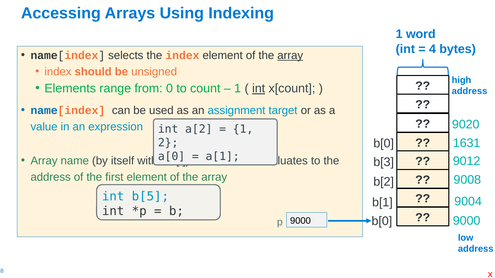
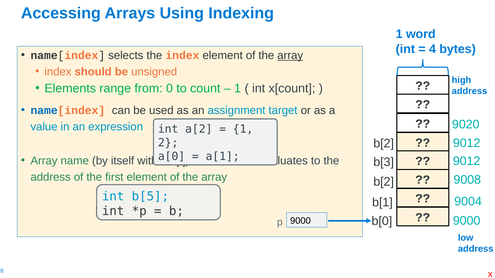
int underline: present -> none (259, 89)
1631: 1631 -> 9012 (467, 143)
b[0: b[0 -> b[2 (384, 144)
